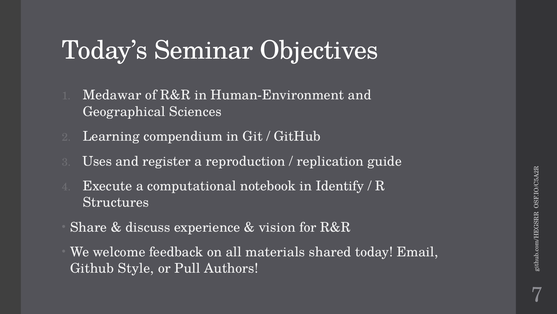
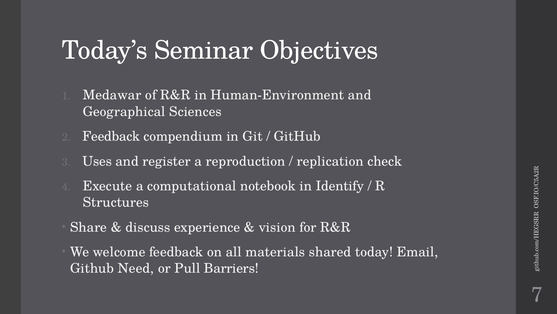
Learning: Learning -> Feedback (111, 136)
guide: guide -> check (385, 161)
Style: Style -> Need (136, 268)
Authors: Authors -> Barriers (231, 268)
